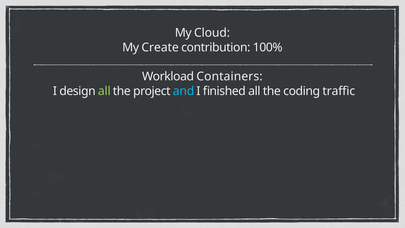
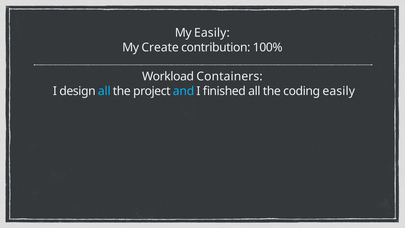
My Cloud: Cloud -> Easily (212, 33)
all colour: light green -> light blue (104, 91)
coding traffic: traffic -> easily (339, 91)
